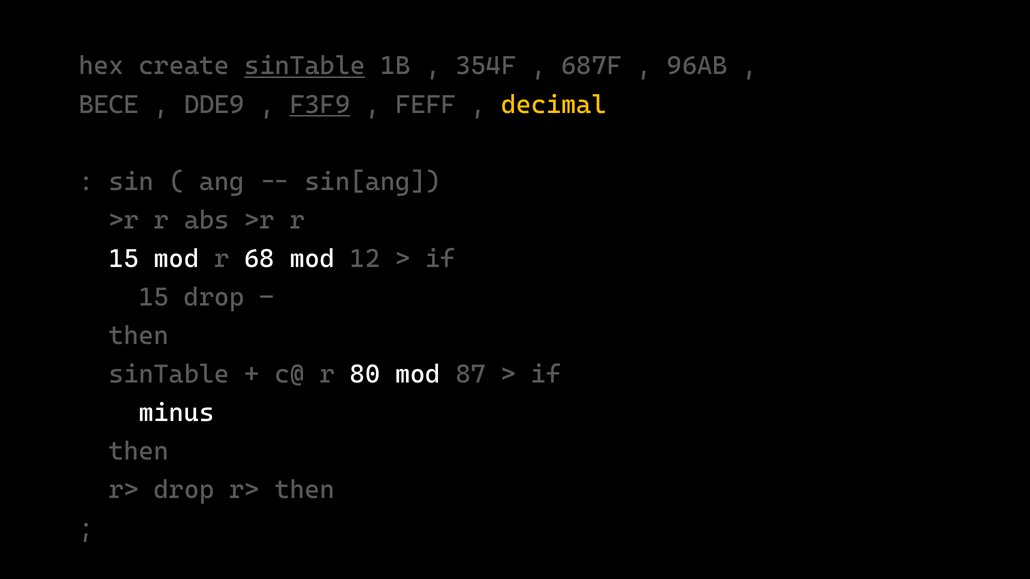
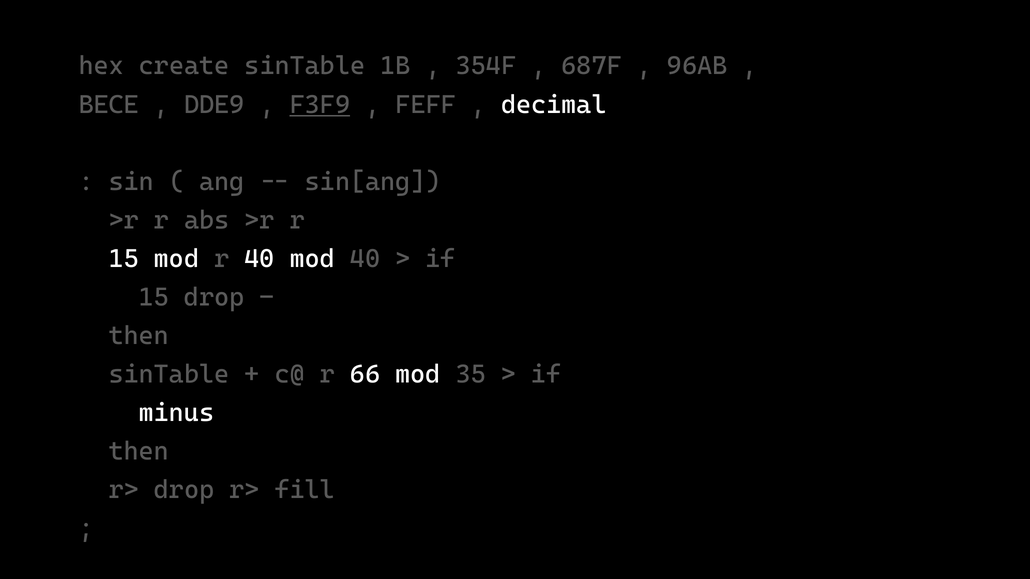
sinTable underline: present -> none (305, 66)
decimal colour: yellow -> white (554, 105)
r 68: 68 -> 40 (259, 259)
mod 12: 12 -> 40 (365, 259)
80: 80 -> 66 (365, 374)
87: 87 -> 35 (471, 374)
r> then: then -> fill (305, 490)
